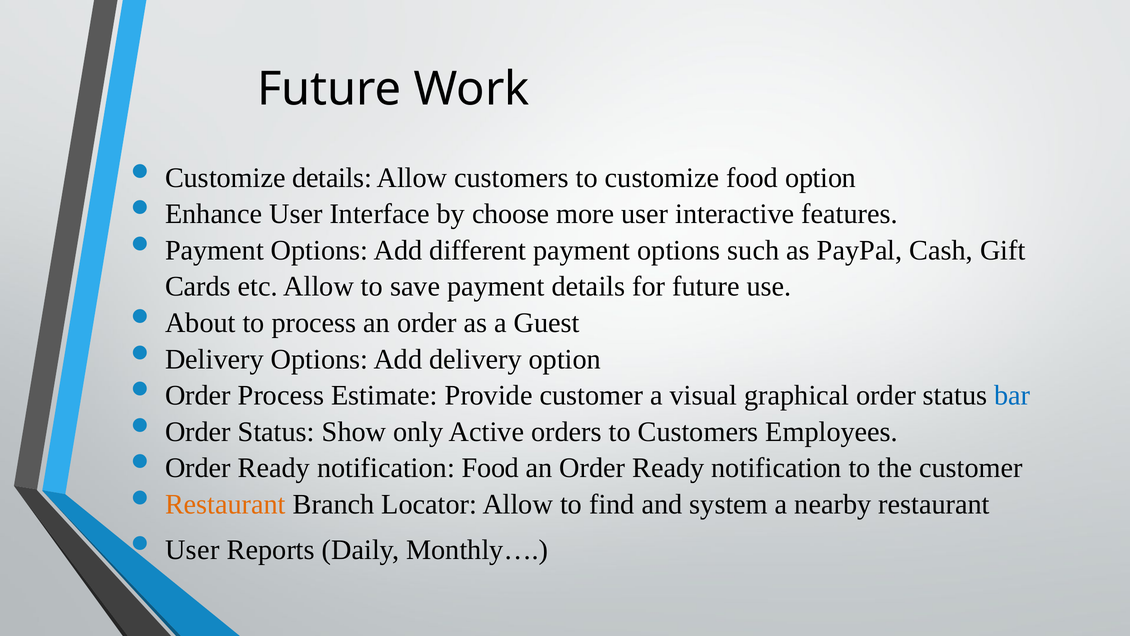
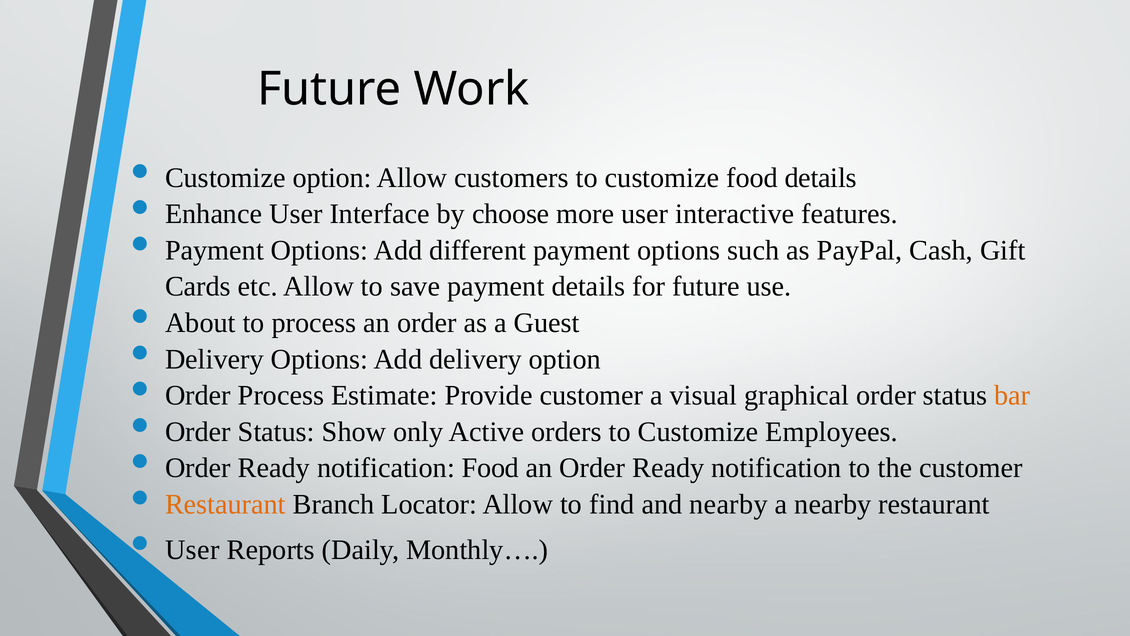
Customize details: details -> option (332, 178)
food option: option -> details (821, 178)
bar colour: blue -> orange (1012, 395)
orders to Customers: Customers -> Customize (698, 432)
and system: system -> nearby (729, 504)
